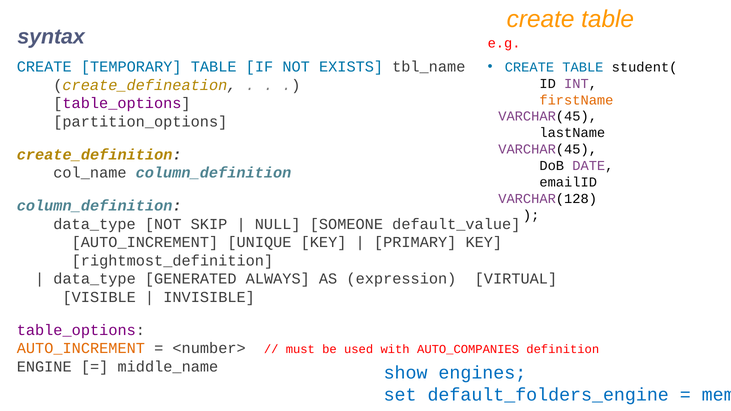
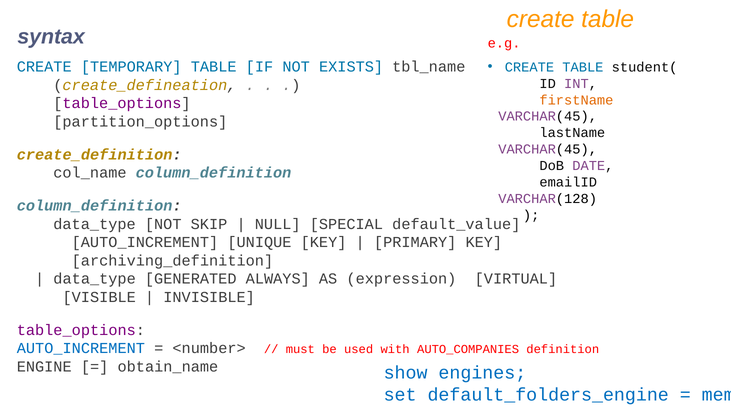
SOMEONE: SOMEONE -> SPECIAL (346, 224)
rightmost_definition: rightmost_definition -> archiving_definition (172, 261)
AUTO_INCREMENT colour: orange -> blue (81, 348)
middle_name: middle_name -> obtain_name (168, 367)
